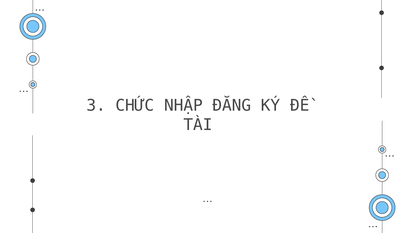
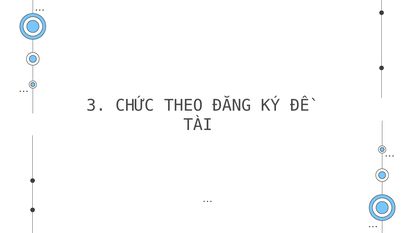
NHẬP: NHẬP -> THEO (183, 106)
